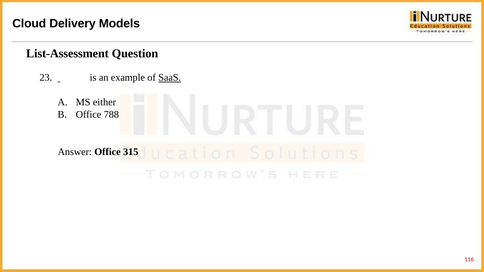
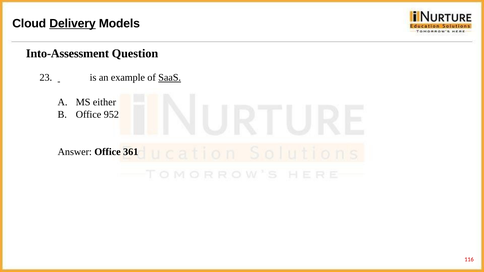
Delivery underline: none -> present (73, 23)
List-Assessment: List-Assessment -> Into-Assessment (67, 54)
788: 788 -> 952 (111, 114)
315: 315 -> 361 (131, 152)
